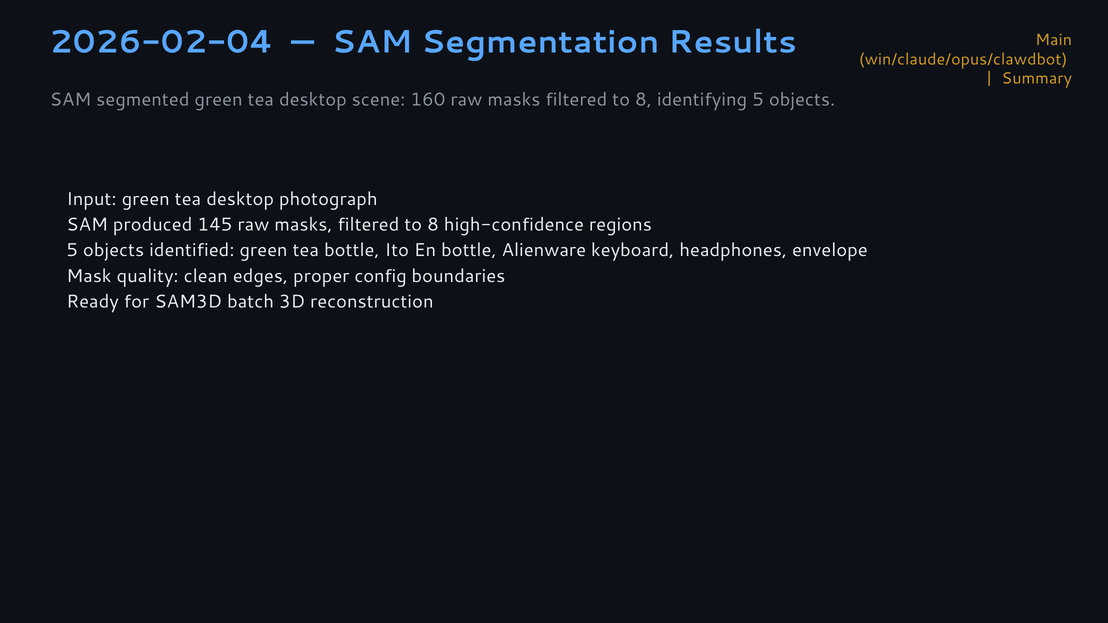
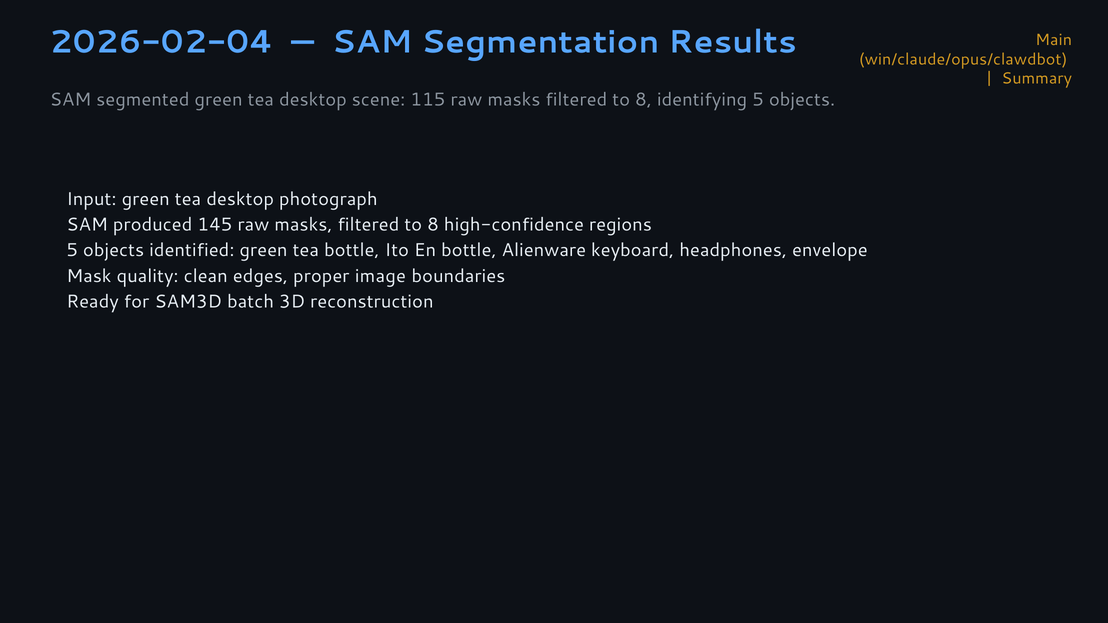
160: 160 -> 115 (428, 100)
config: config -> image (380, 276)
